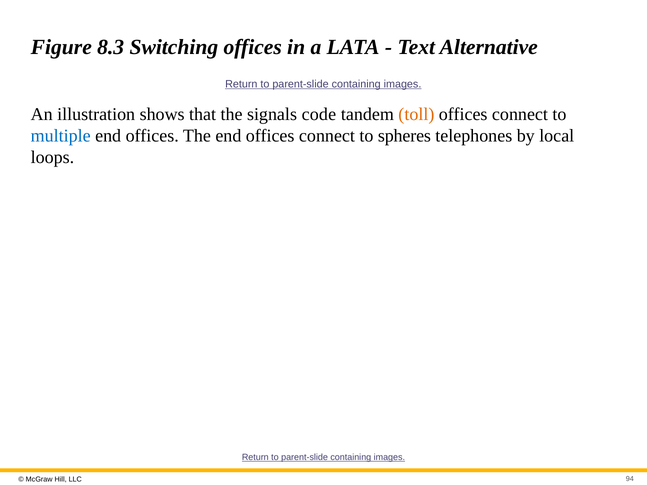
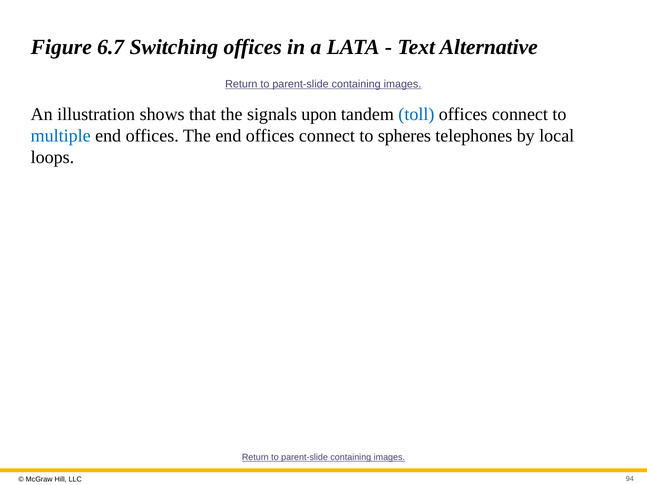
8.3: 8.3 -> 6.7 (111, 47)
code: code -> upon (319, 114)
toll colour: orange -> blue (416, 114)
